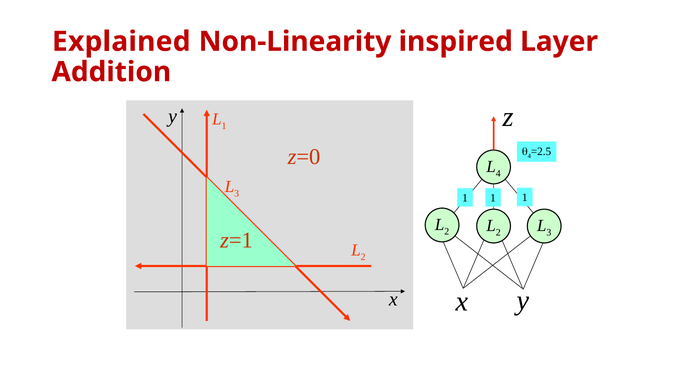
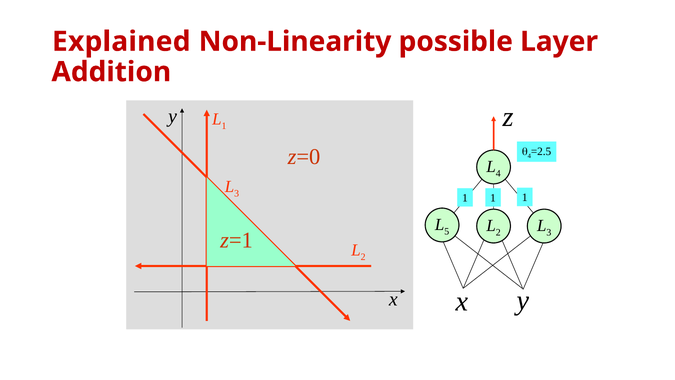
inspired: inspired -> possible (456, 42)
2: 2 -> 5 (447, 231)
